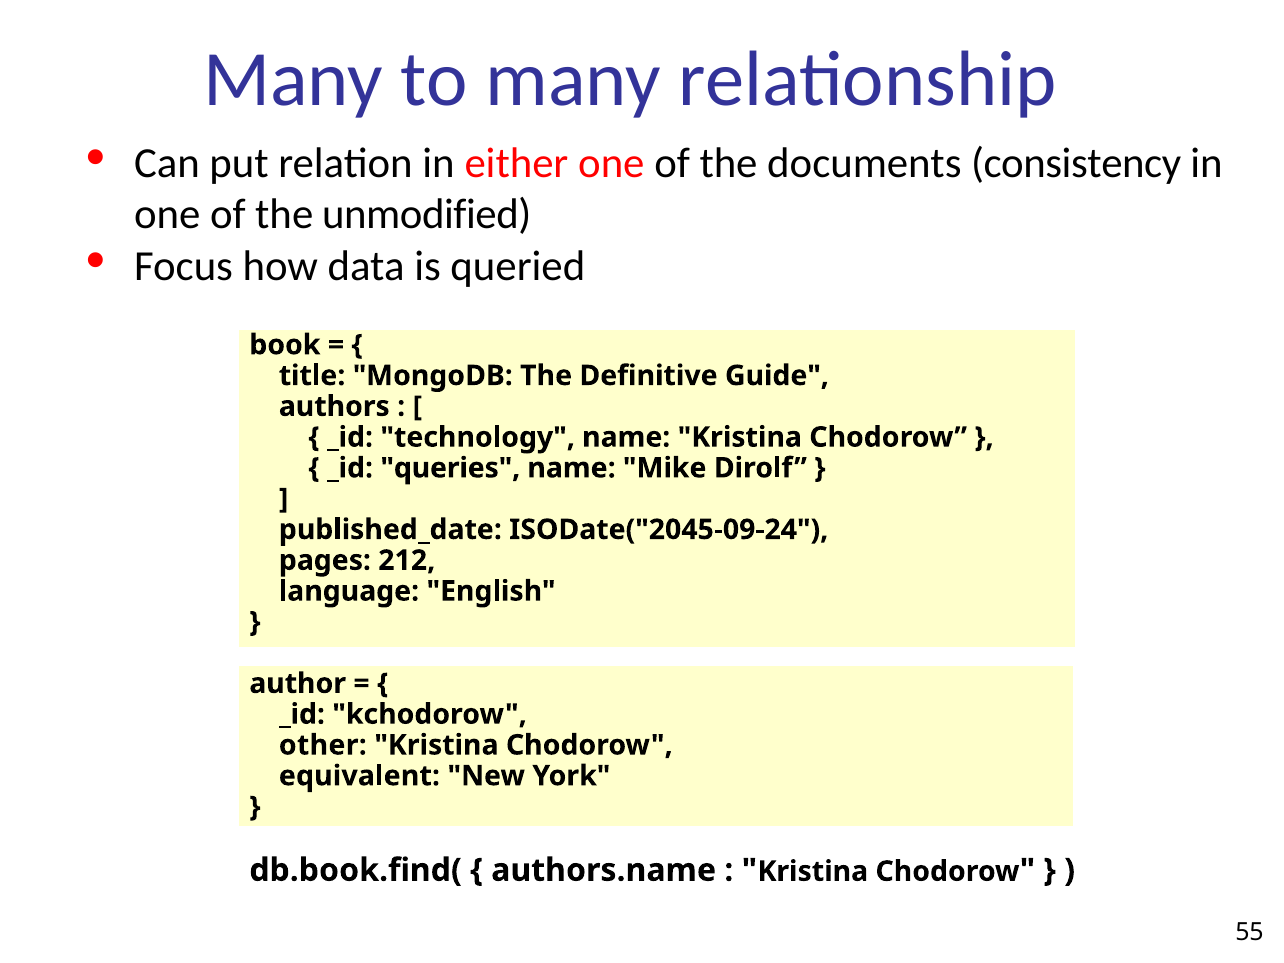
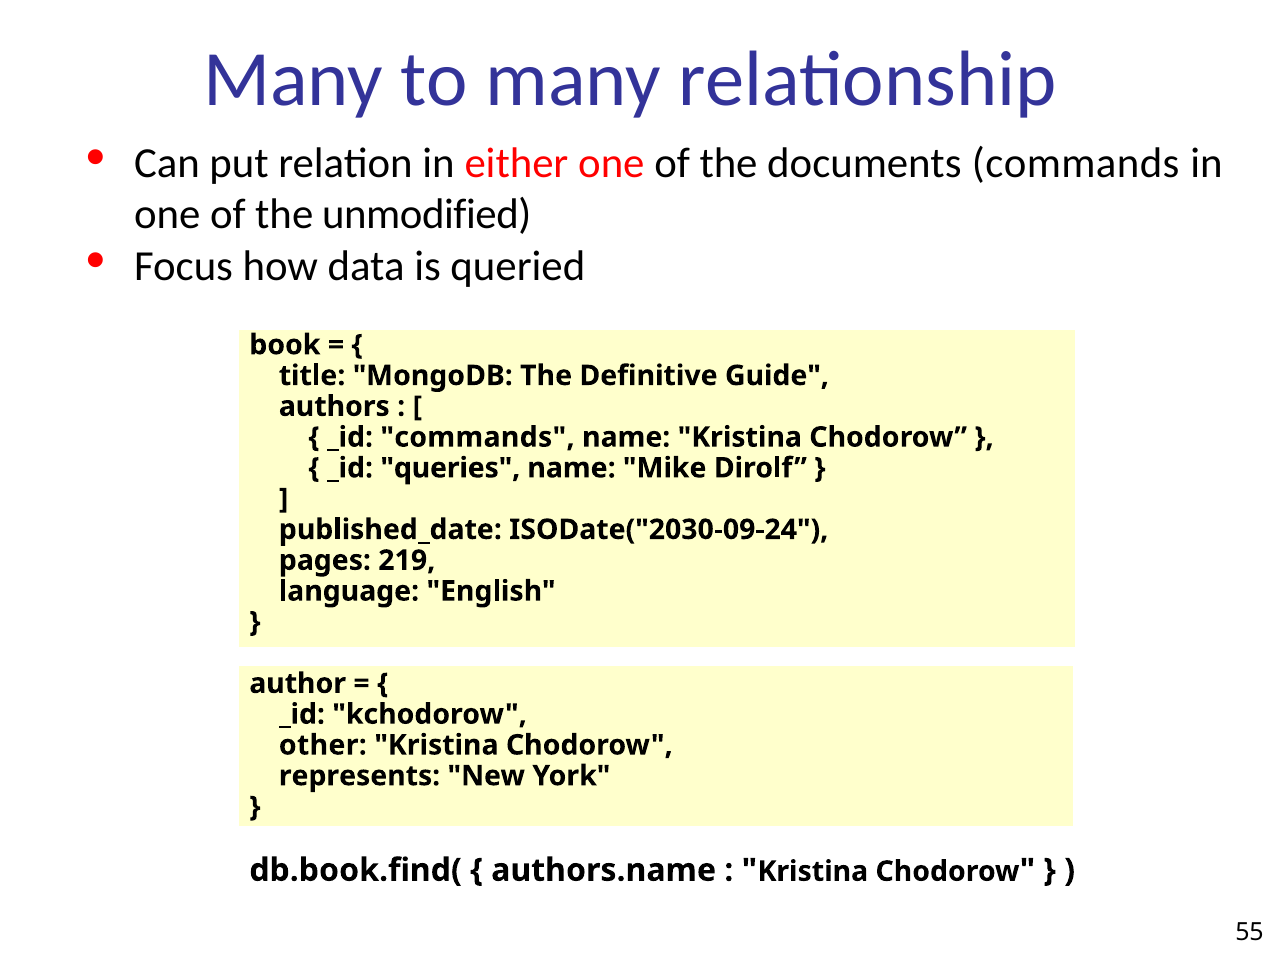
documents consistency: consistency -> commands (1076, 164)
_id technology: technology -> commands (477, 437)
ISODate("2045-09-24: ISODate("2045-09-24 -> ISODate("2030-09-24 (669, 530)
212: 212 -> 219 (407, 560)
equivalent: equivalent -> represents (360, 776)
